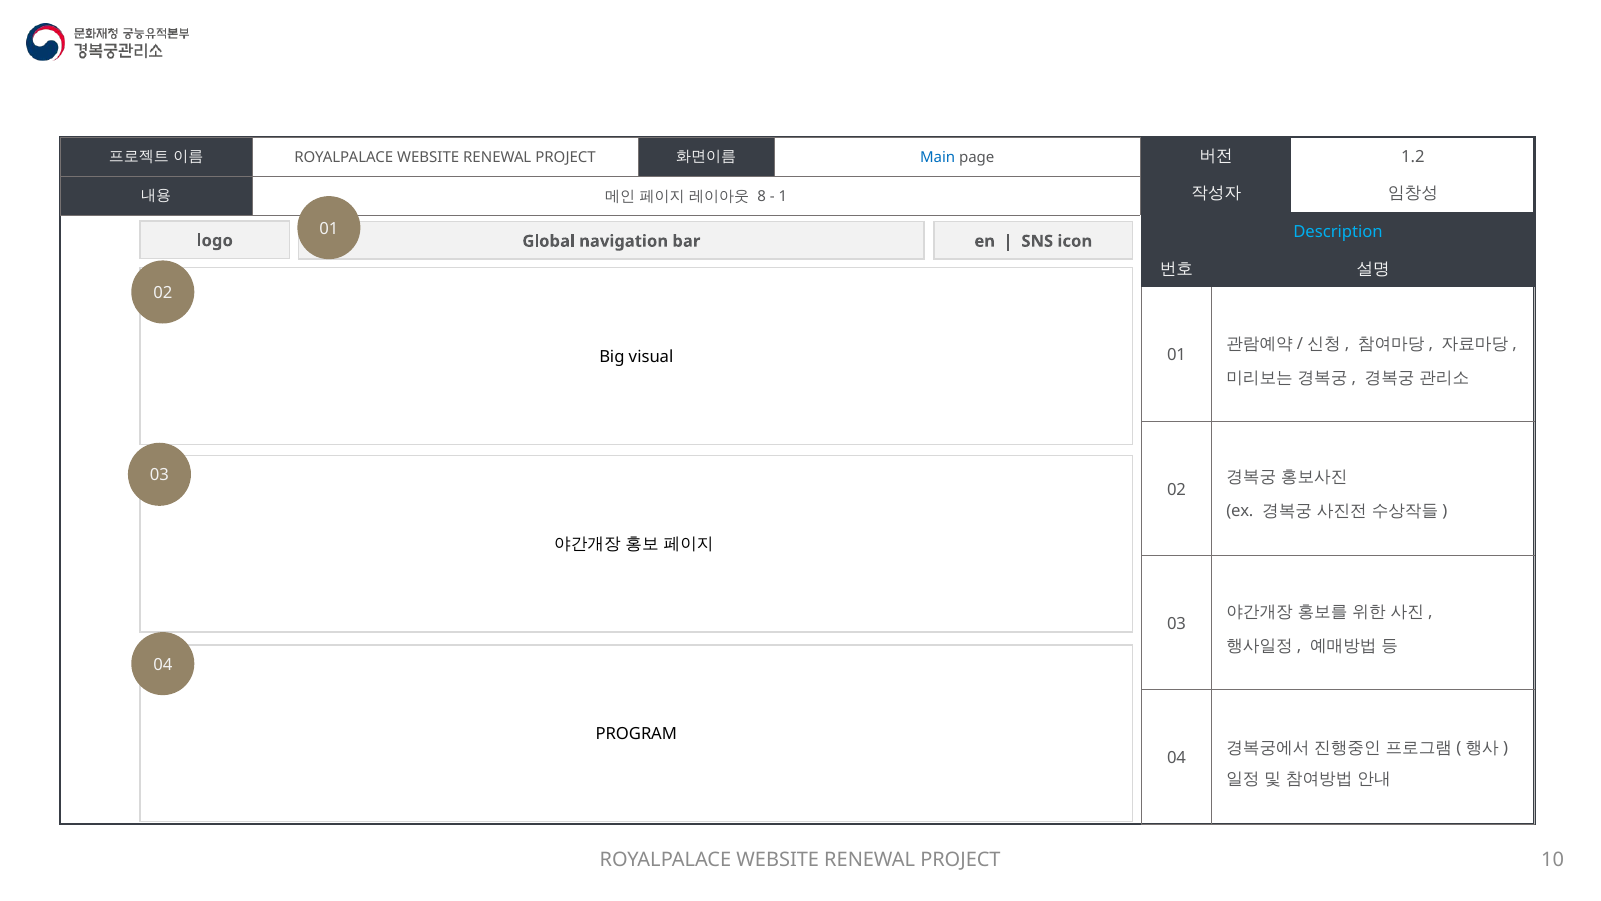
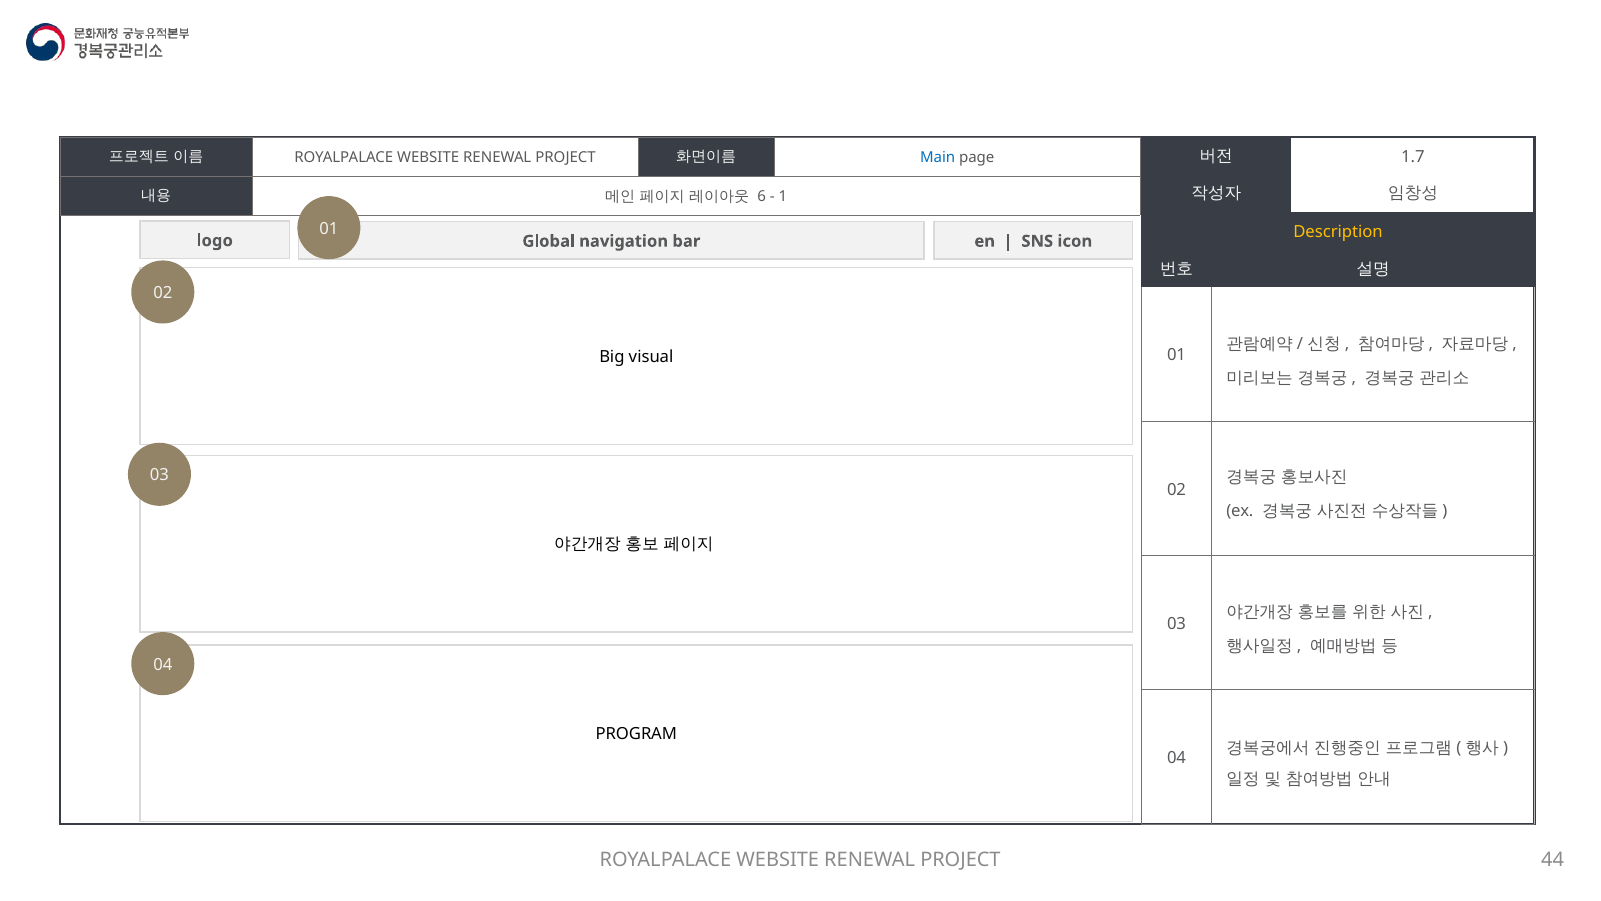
1.2: 1.2 -> 1.7 (1413, 156)
8: 8 -> 6 (762, 196)
Description colour: light blue -> yellow (1338, 232)
10: 10 -> 44 (1553, 859)
